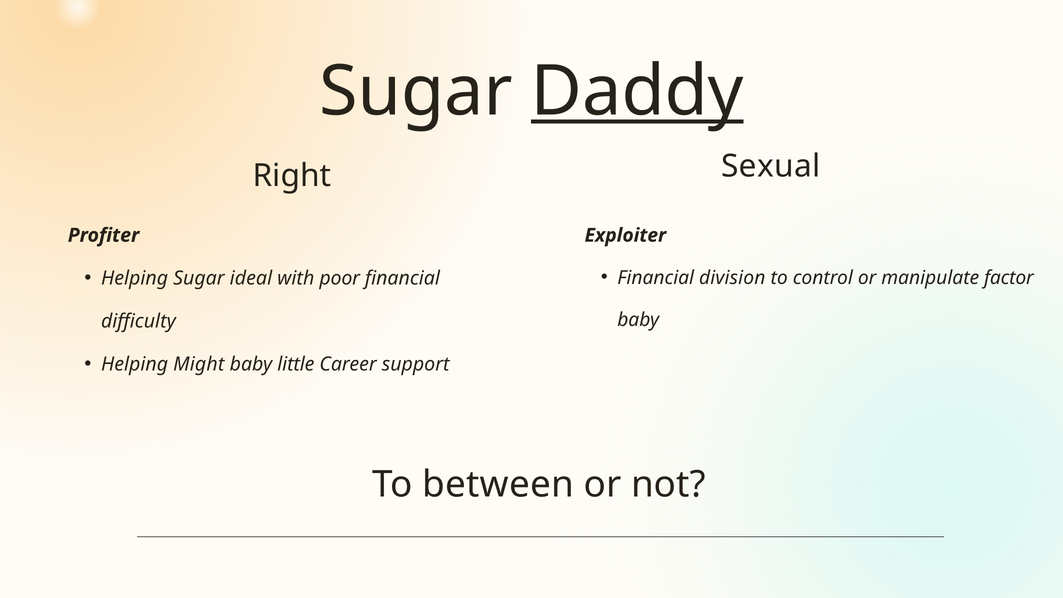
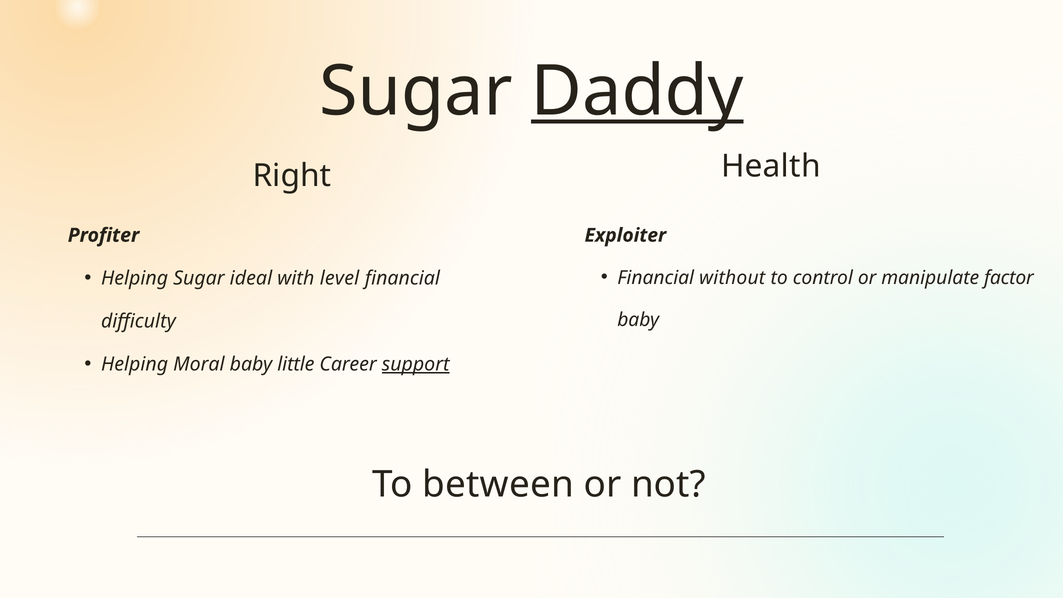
Sexual: Sexual -> Health (771, 166)
division: division -> without (732, 278)
poor: poor -> level (340, 278)
Might: Might -> Moral (199, 364)
support underline: none -> present (416, 364)
